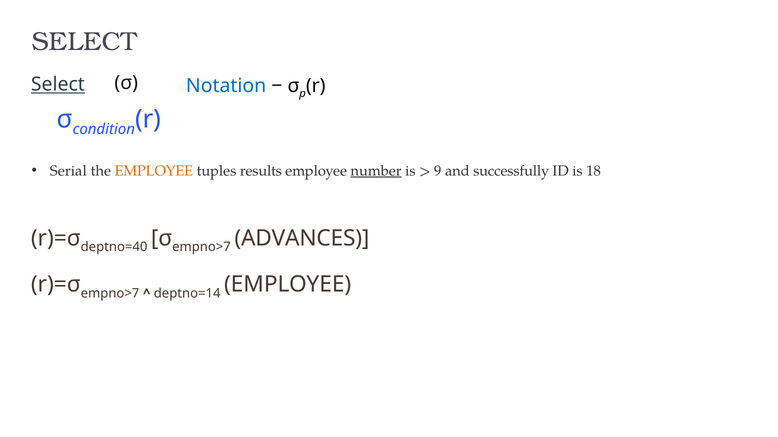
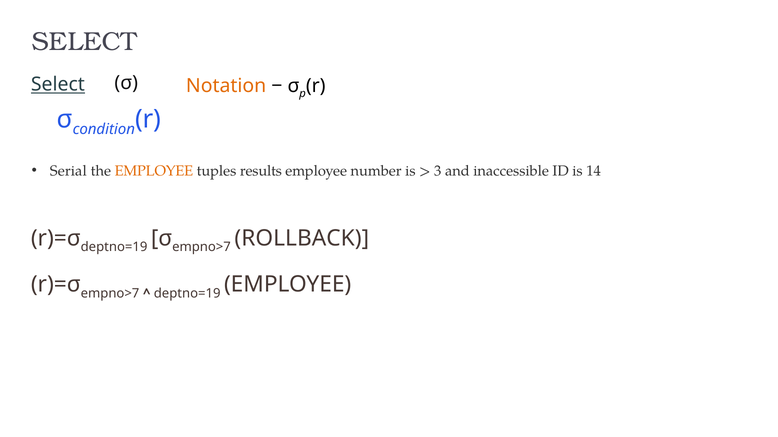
Notation colour: blue -> orange (226, 86)
number underline: present -> none (376, 171)
9: 9 -> 3 (438, 171)
successfully: successfully -> inaccessible (511, 171)
18: 18 -> 14 (594, 171)
deptno=40: deptno=40 -> deptno=19 (114, 247)
ADVANCES: ADVANCES -> ROLLBACK (302, 238)
deptno=14: deptno=14 -> deptno=19 (187, 294)
